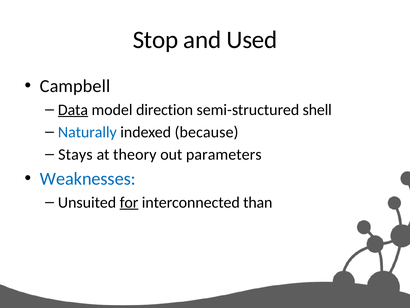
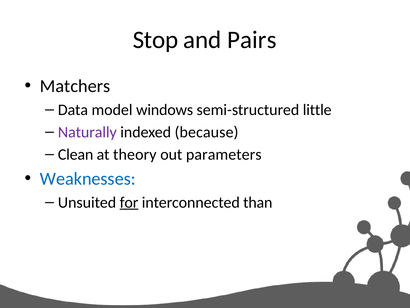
Used: Used -> Pairs (252, 40)
Campbell: Campbell -> Matchers (75, 86)
Data underline: present -> none (73, 110)
direction: direction -> windows (165, 110)
shell: shell -> little (317, 110)
Naturally colour: blue -> purple (87, 132)
Stays: Stays -> Clean (76, 154)
